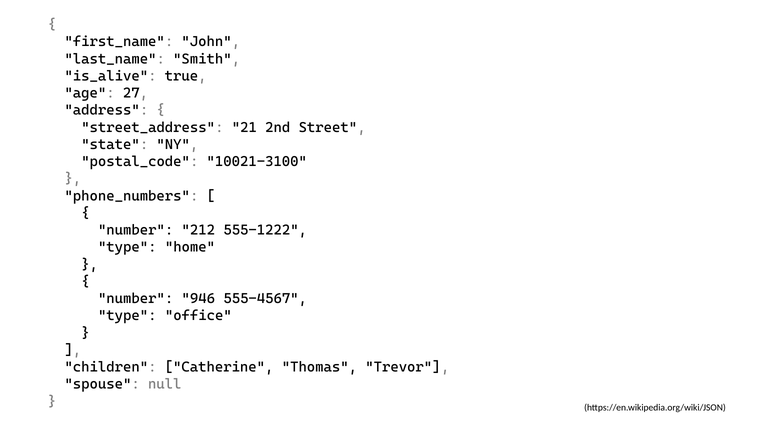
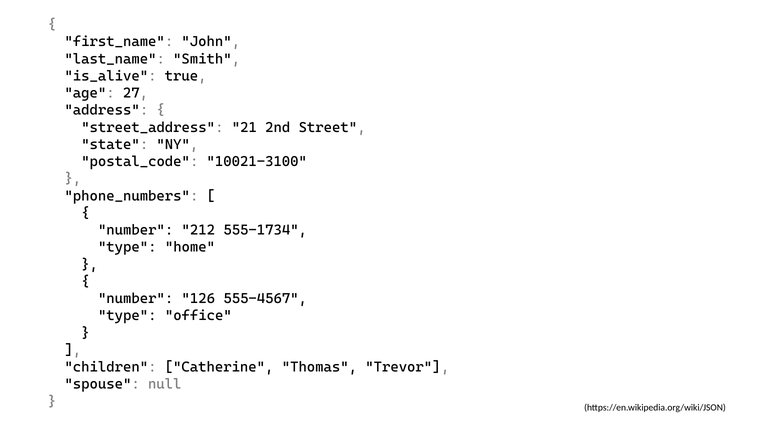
555-1222: 555-1222 -> 555-1734 (265, 230)
946: 946 -> 126 (198, 299)
